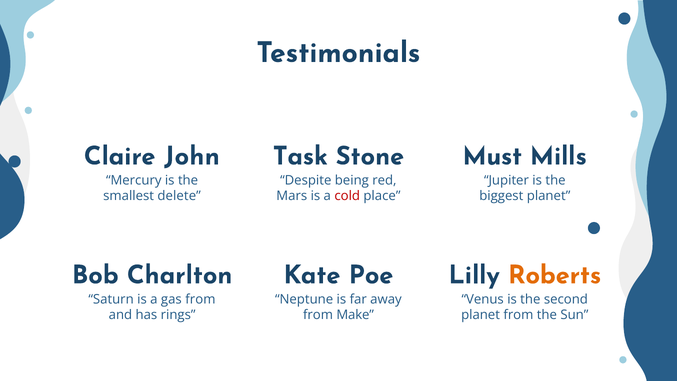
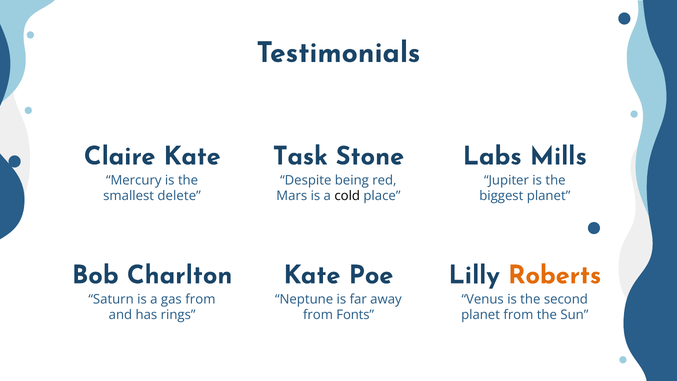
Claire John: John -> Kate (192, 156)
Must: Must -> Labs (492, 156)
cold colour: red -> black (347, 196)
Make: Make -> Fonts (355, 315)
